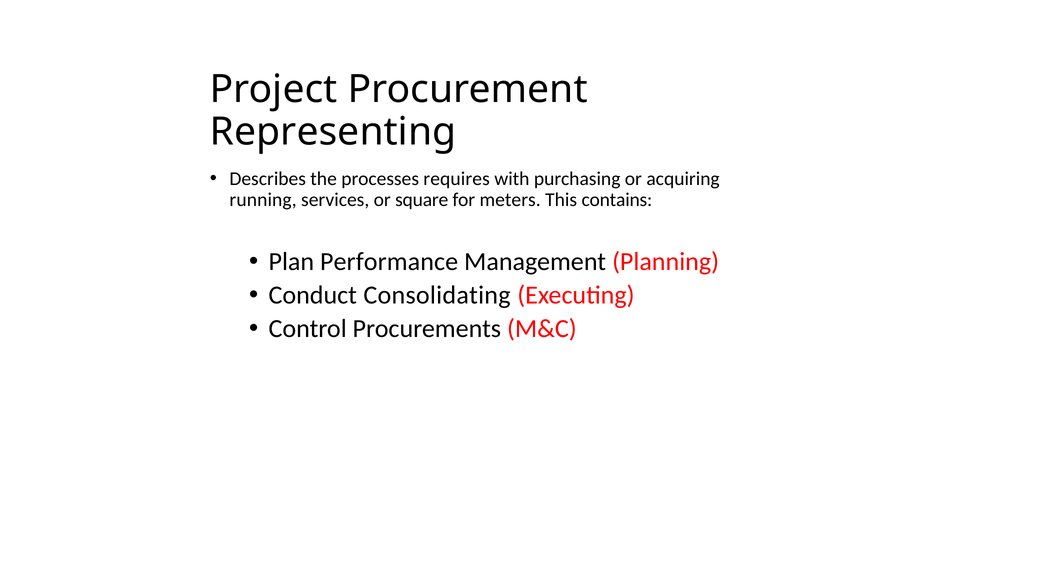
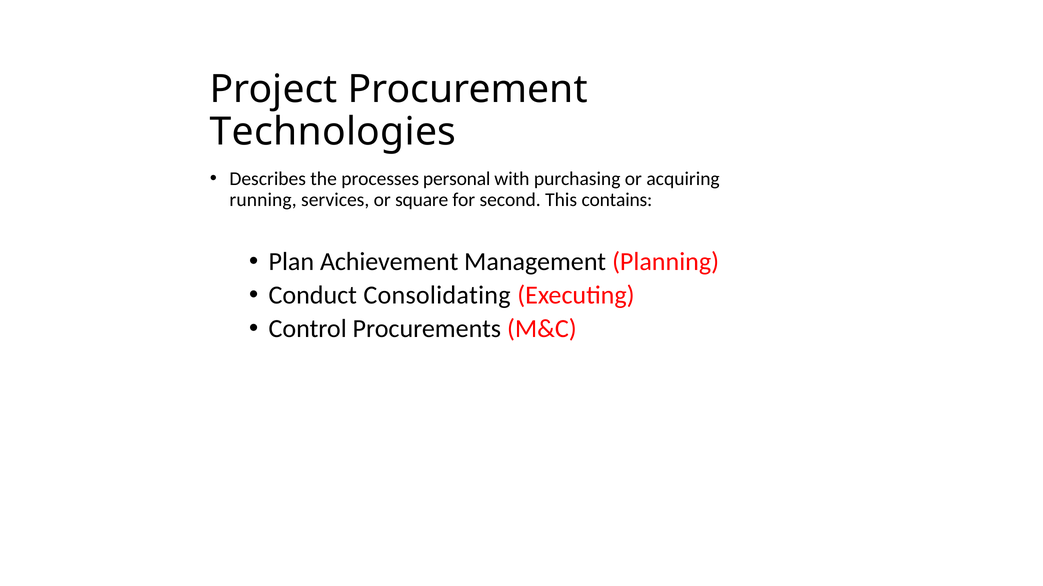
Representing: Representing -> Technologies (333, 132)
requires: requires -> personal (457, 179)
meters: meters -> second (510, 200)
Performance: Performance -> Achievement (389, 262)
